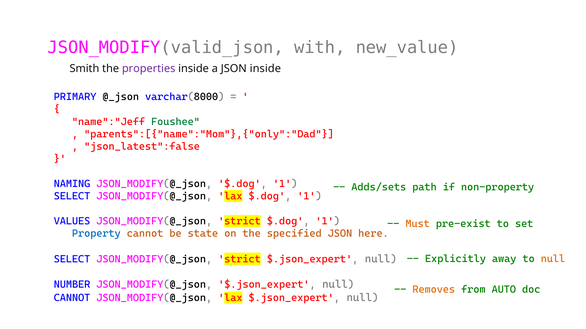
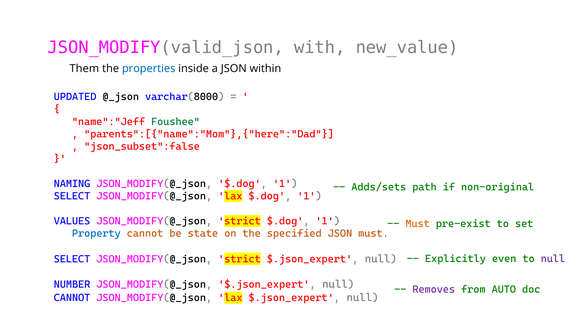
Smith: Smith -> Them (84, 69)
properties colour: purple -> blue (149, 69)
JSON inside: inside -> within (265, 69)
PRIMARY: PRIMARY -> UPDATED (75, 97)
parents":[{"name":"Mom"},{"only":"Dad: parents":[{"name":"Mom"},{"only":"Dad -> parents":[{"name":"Mom"},{"here":"Dad (209, 134)
json_latest":false: json_latest":false -> json_subset":false (142, 147)
non-property: non-property -> non-original (498, 187)
JSON here: here -> must (373, 234)
away: away -> even (504, 259)
null colour: orange -> purple (553, 259)
Removes colour: orange -> purple (434, 290)
